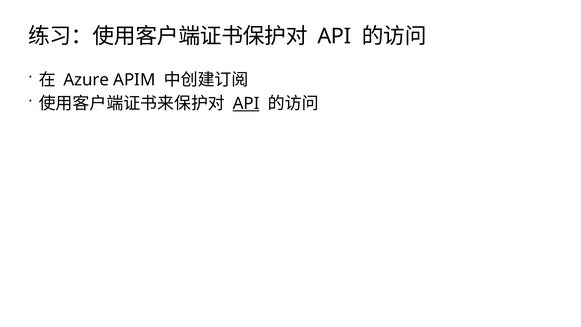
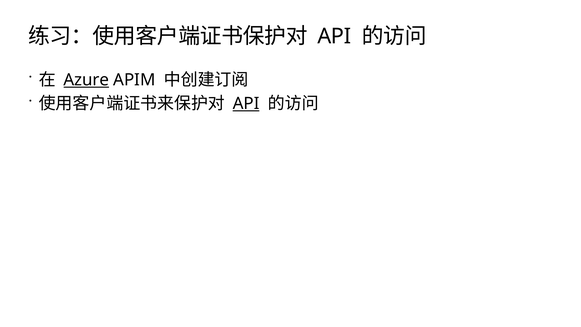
Azure underline: none -> present (86, 80)
